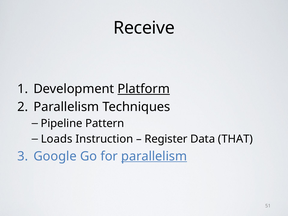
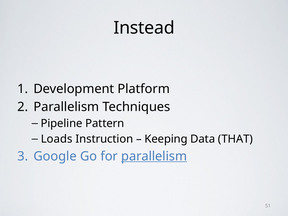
Receive: Receive -> Instead (144, 28)
Platform underline: present -> none (144, 89)
Register: Register -> Keeping (166, 139)
